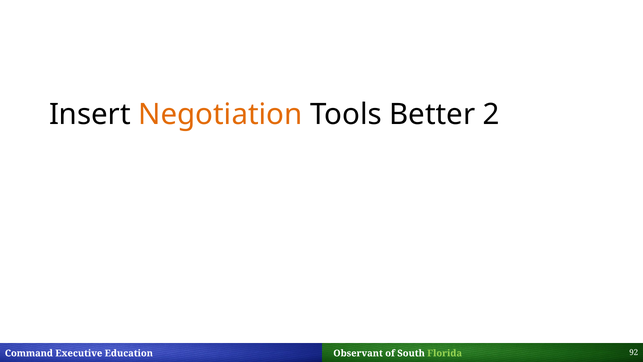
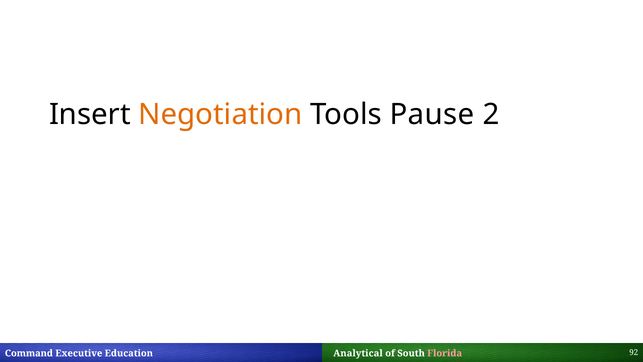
Better: Better -> Pause (432, 114)
Observant: Observant -> Analytical (358, 353)
Florida colour: light green -> pink (445, 353)
